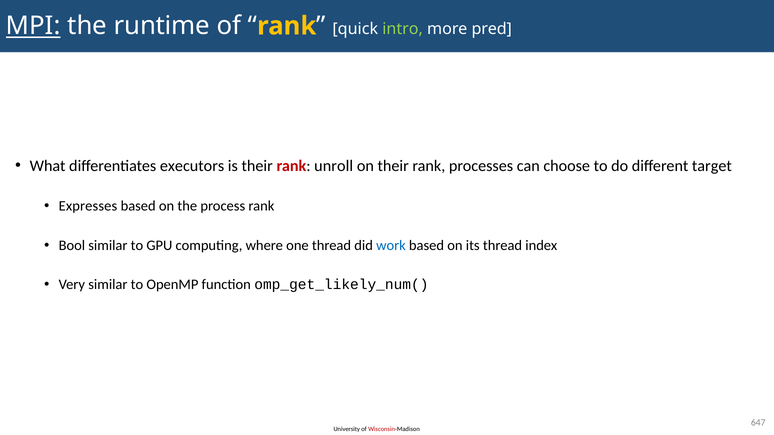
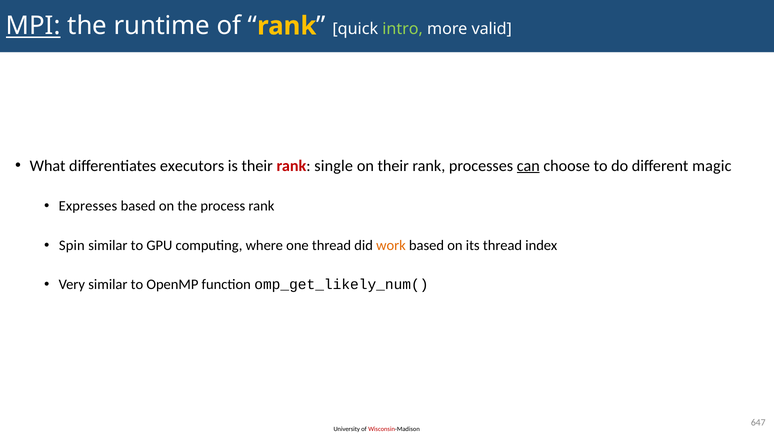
pred: pred -> valid (492, 29)
unroll: unroll -> single (334, 166)
can underline: none -> present (528, 166)
target: target -> magic (712, 166)
Bool: Bool -> Spin (72, 245)
work colour: blue -> orange (391, 245)
